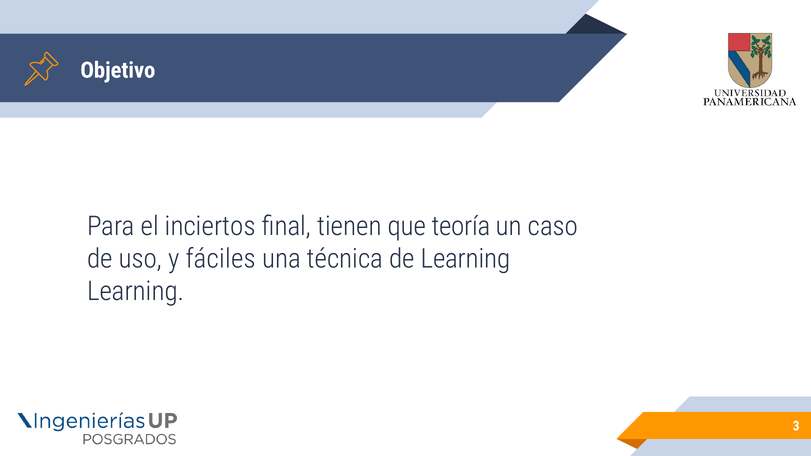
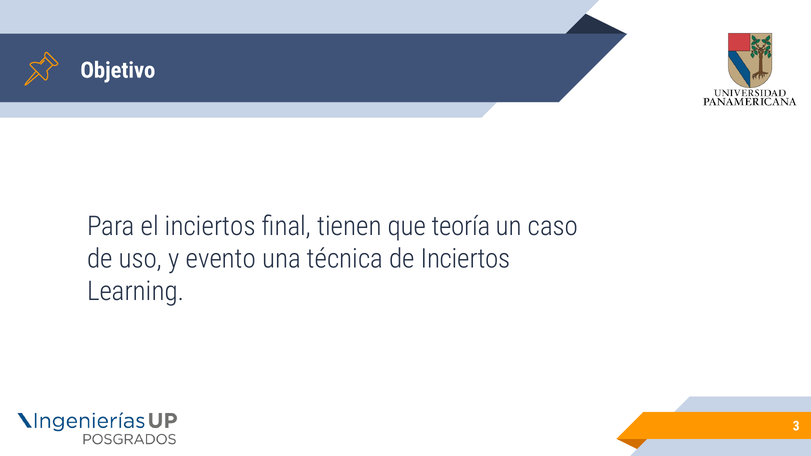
fáciles: fáciles -> evento (221, 259)
de Learning: Learning -> Inciertos (466, 259)
